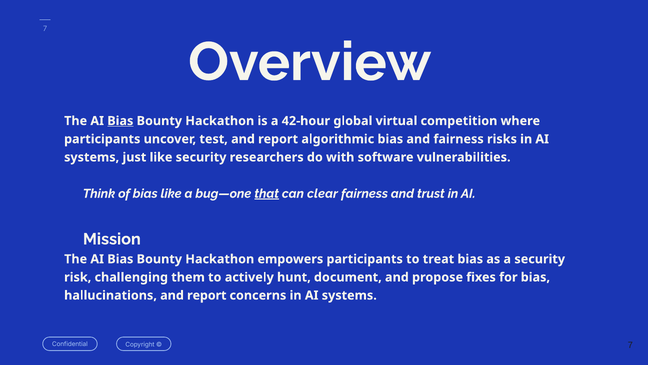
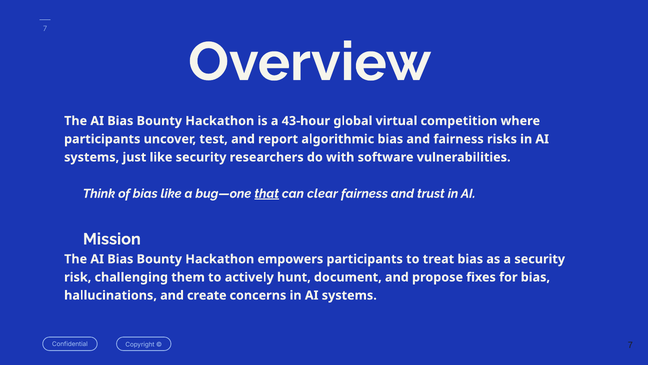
Bias underline: present -> none (120, 121)
42-hour: 42-hour -> 43-hour (306, 121)
hallucinations and report: report -> create (207, 295)
